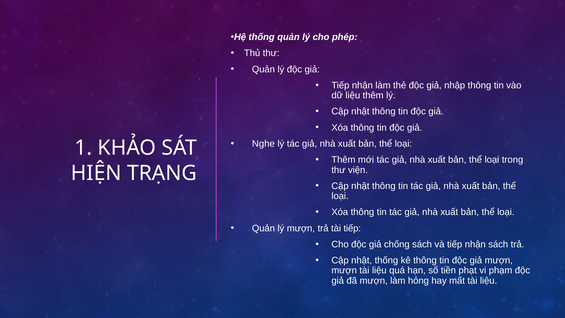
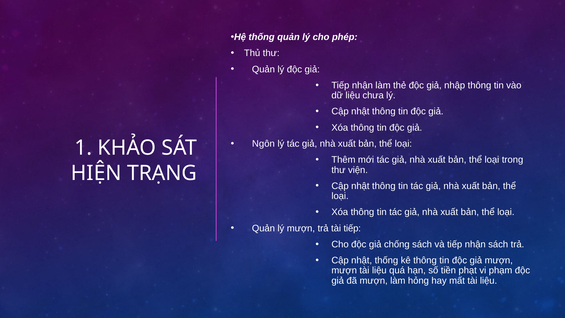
liệu thêm: thêm -> chưa (373, 95)
Nghe: Nghe -> Ngôn (263, 144)
